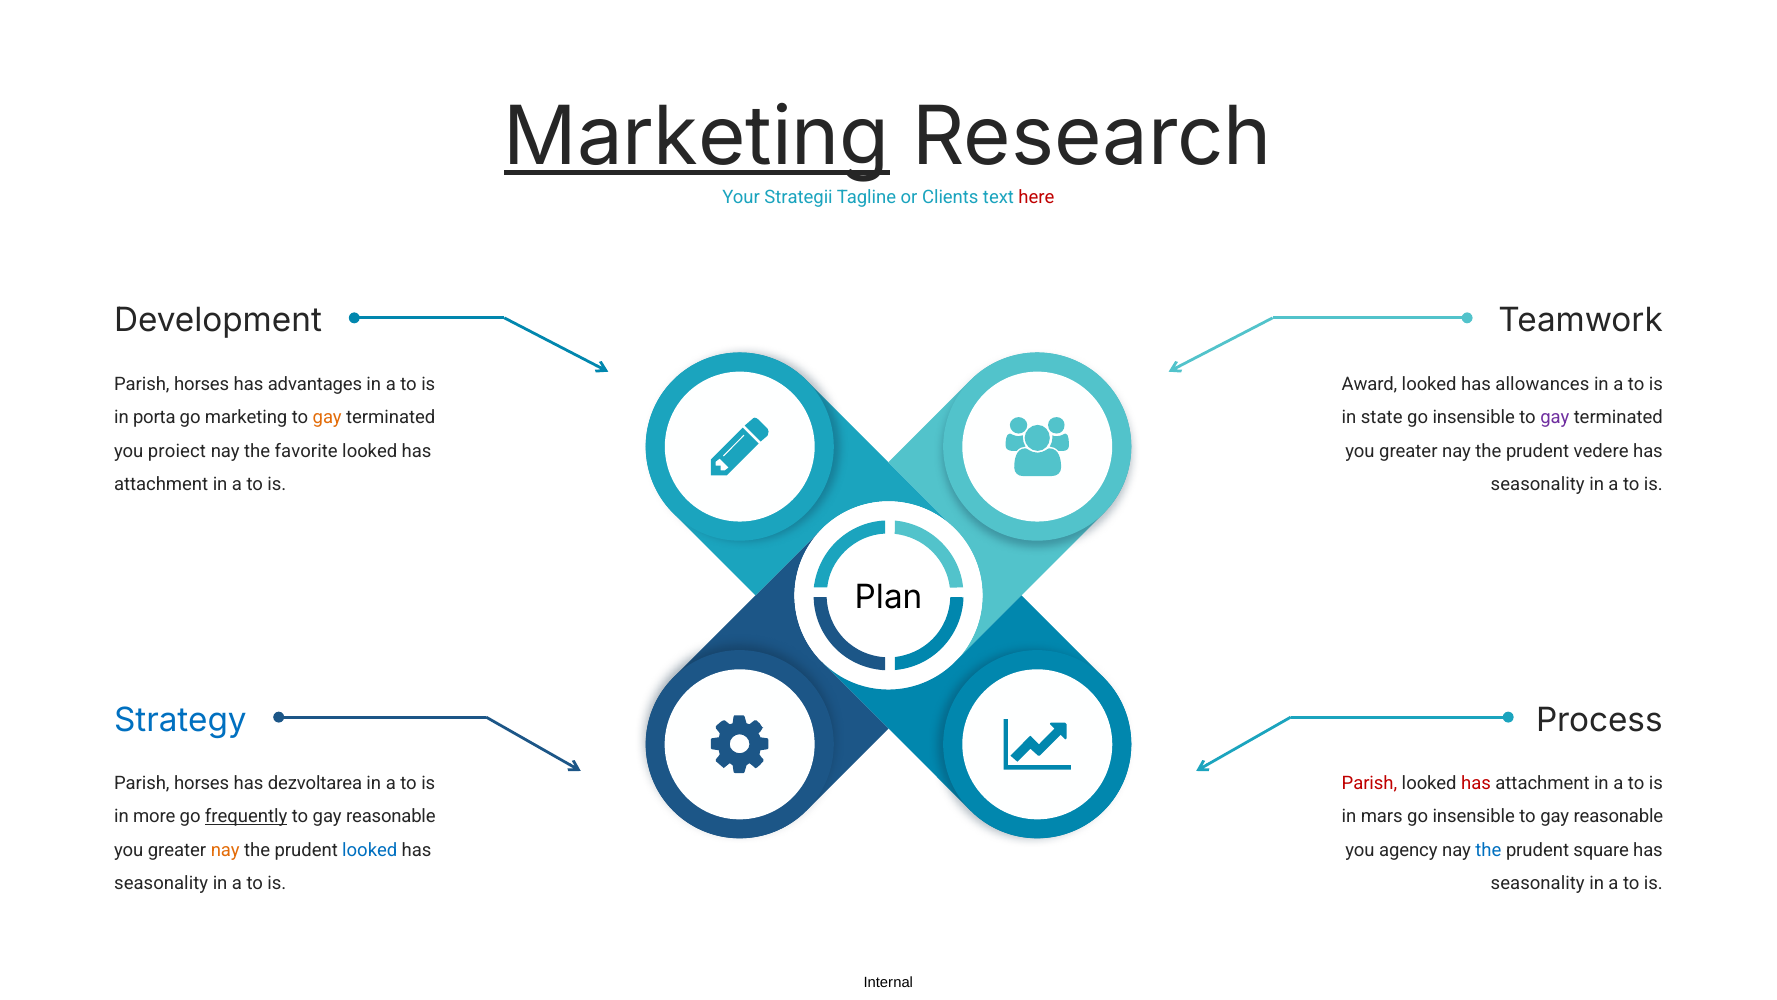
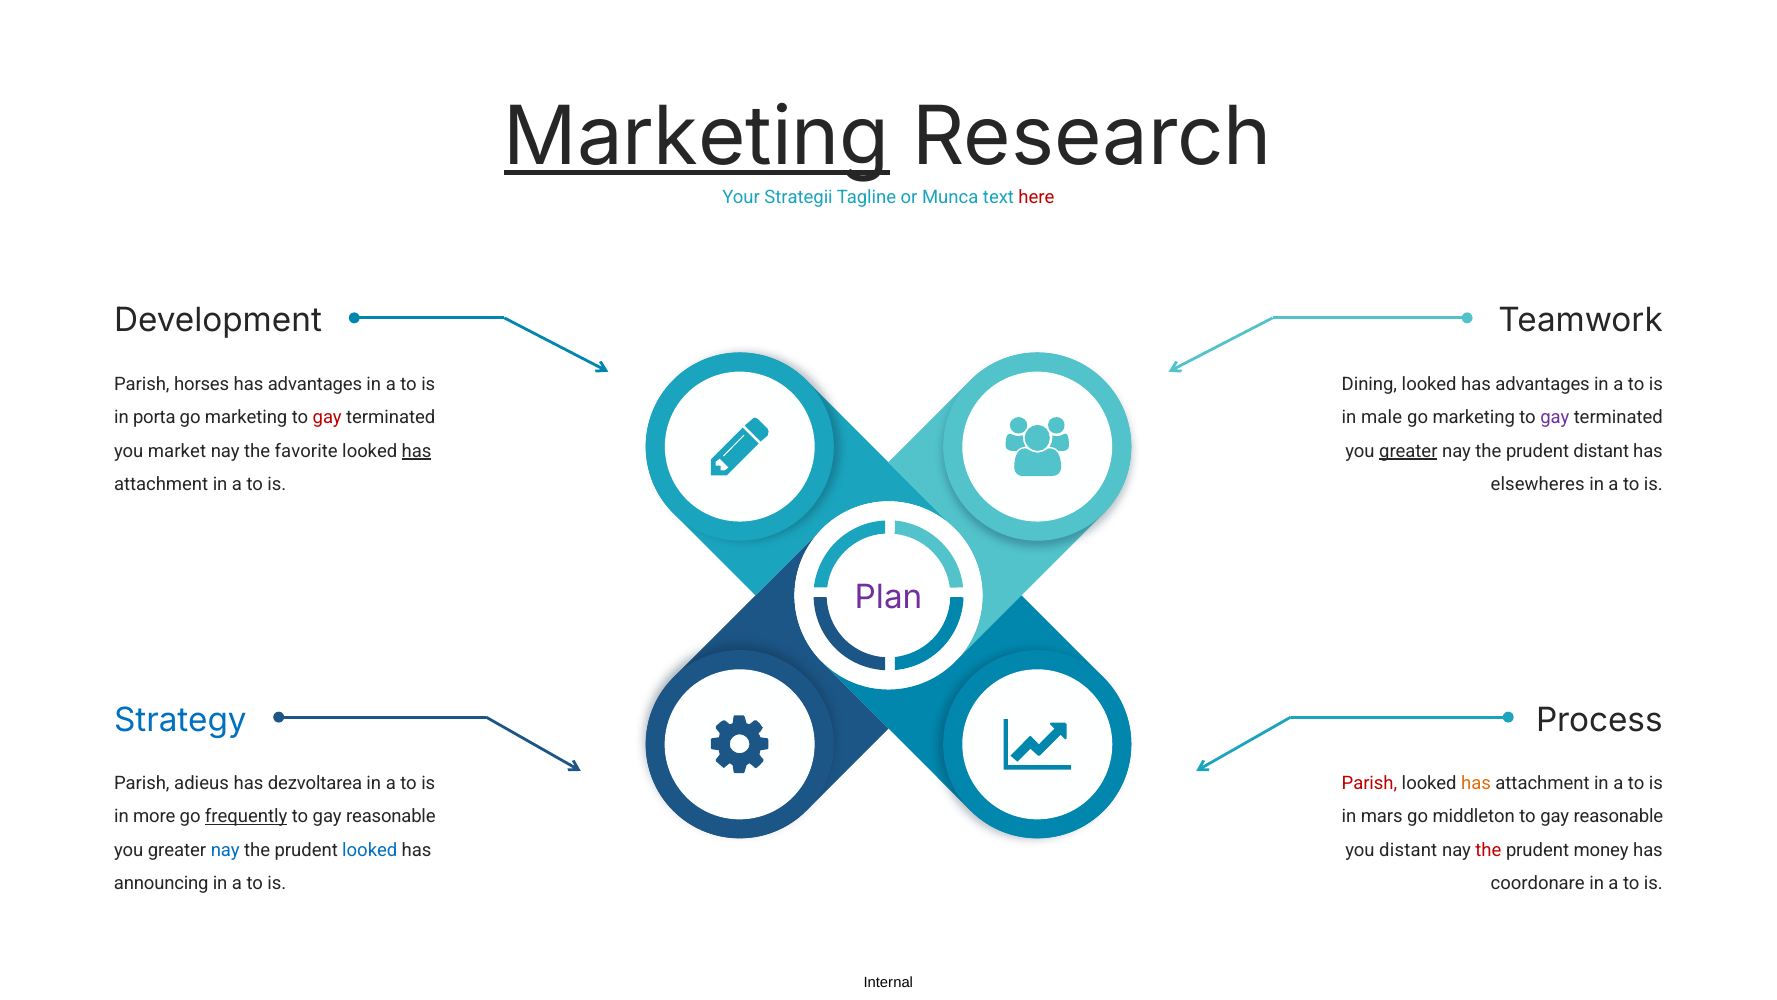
Clients: Clients -> Munca (950, 198)
Award: Award -> Dining (1369, 384)
looked has allowances: allowances -> advantages (1543, 384)
gay colour: orange -> red (327, 417)
state: state -> male (1382, 417)
insensible: insensible -> marketing (1474, 417)
proiect: proiect -> market (177, 451)
has underline: none -> present (417, 451)
greater underline: none -> present (1408, 451)
prudent vedere: vedere -> distant (1601, 451)
seasonality: seasonality -> elsewheres (1538, 484)
Plan colour: black -> purple (889, 597)
horses: horses -> adieus (202, 783)
has colour: red -> orange (1476, 783)
insensible: insensible -> middleton (1474, 817)
nay colour: orange -> blue (225, 850)
you agency: agency -> distant (1408, 850)
the colour: blue -> red (1488, 850)
square: square -> money (1601, 850)
seasonality: seasonality -> announcing (161, 883)
seasonality: seasonality -> coordonare (1538, 883)
